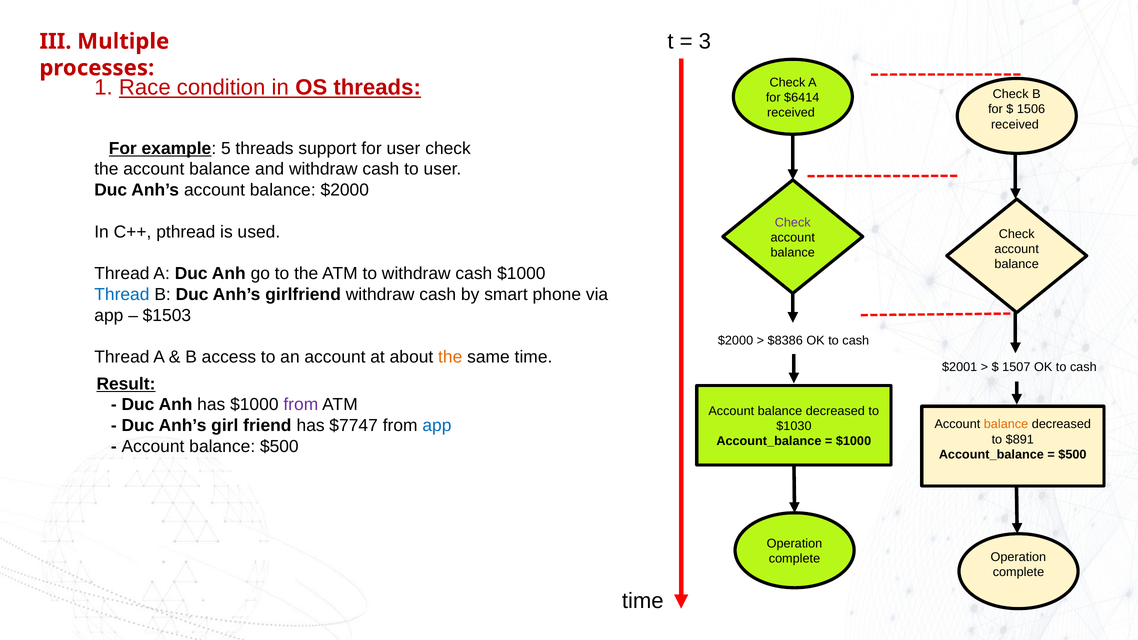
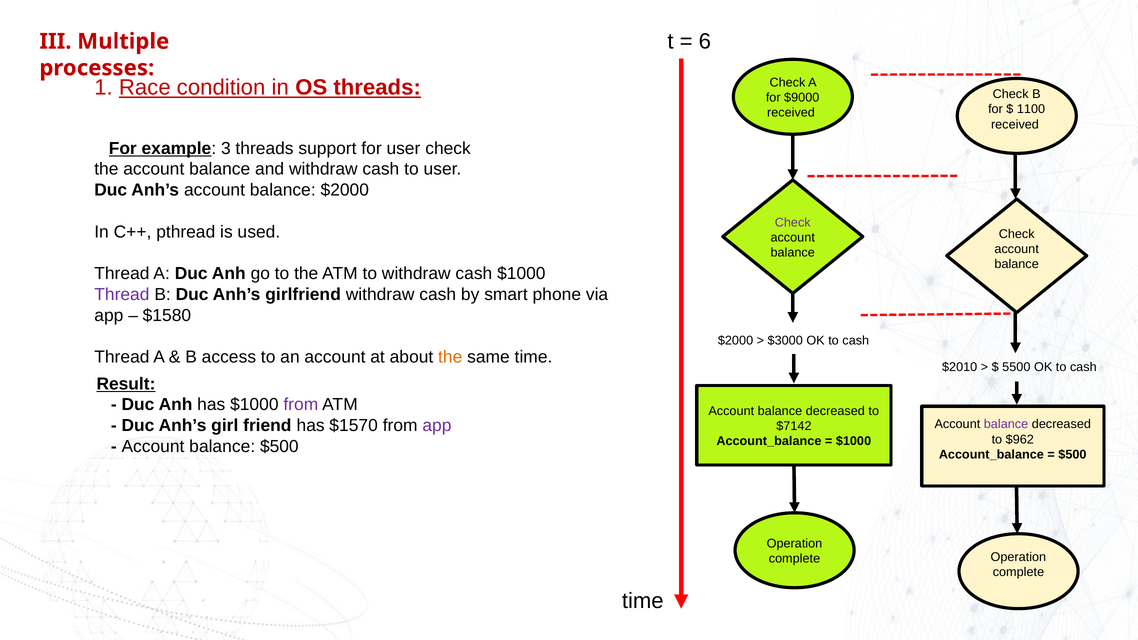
3: 3 -> 6 (705, 41)
$6414: $6414 -> $9000 (802, 98)
1506: 1506 -> 1100 (1031, 109)
5: 5 -> 3 (226, 148)
Thread colour: blue -> purple (122, 294)
$1503: $1503 -> $1580 (167, 315)
$8386: $8386 -> $3000 (785, 341)
$2001: $2001 -> $2010 (960, 367)
1507: 1507 -> 5500 (1016, 367)
$7747: $7747 -> $1570 (354, 426)
app colour: blue -> purple (437, 426)
balance colour: orange -> purple (1006, 424)
$1030: $1030 -> $7142 (794, 426)
$891: $891 -> $962 (1020, 440)
